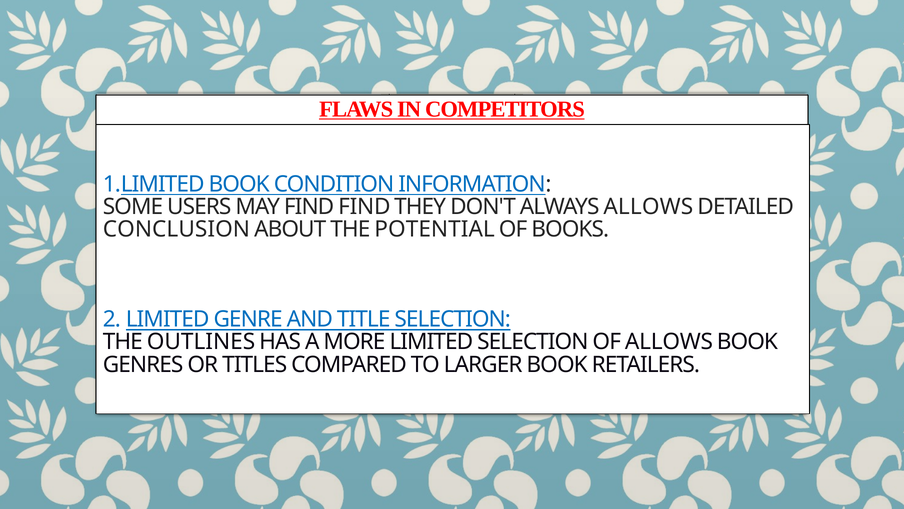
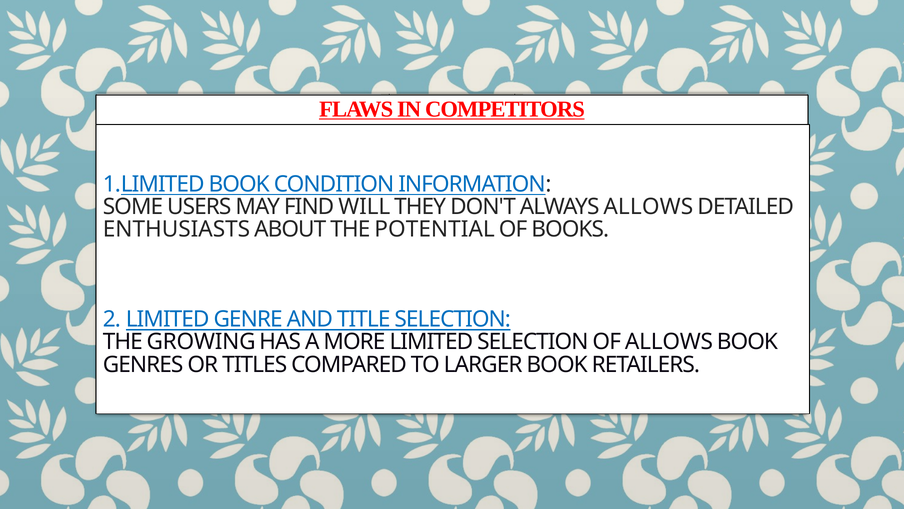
FIND FIND: FIND -> WILL (364, 207)
CONCLUSION: CONCLUSION -> ENTHUSIASTS (176, 229)
OUTLINES: OUTLINES -> GROWING (201, 342)
